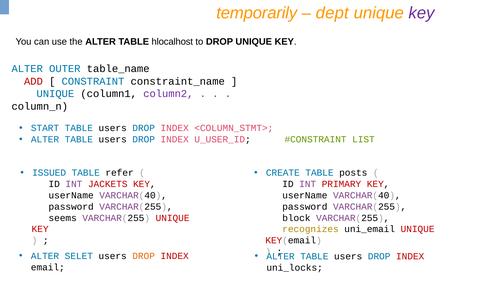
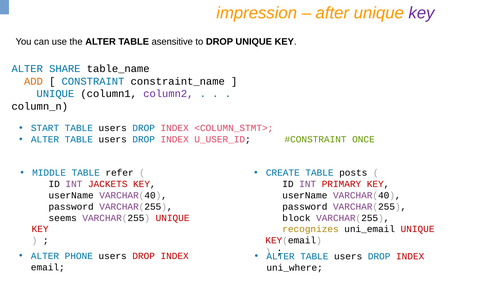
temporarily: temporarily -> impression (257, 13)
dept: dept -> after (332, 13)
hlocalhost: hlocalhost -> asensitive (172, 42)
OUTER: OUTER -> SHARE (65, 69)
ADD colour: red -> orange (33, 81)
LIST: LIST -> ONCE (363, 139)
ISSUED: ISSUED -> MIDDLE (49, 173)
SELET: SELET -> PHONE (79, 256)
DROP colour: orange -> red (144, 256)
uni_locks: uni_locks -> uni_where (295, 267)
